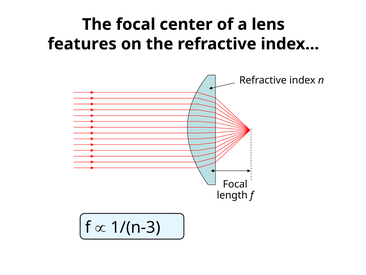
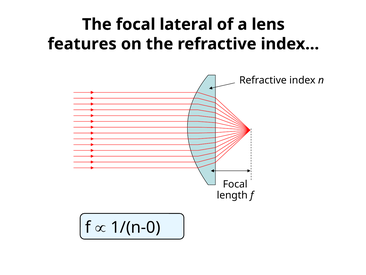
center: center -> lateral (186, 24)
1/(n-3: 1/(n-3 -> 1/(n-0 (136, 227)
